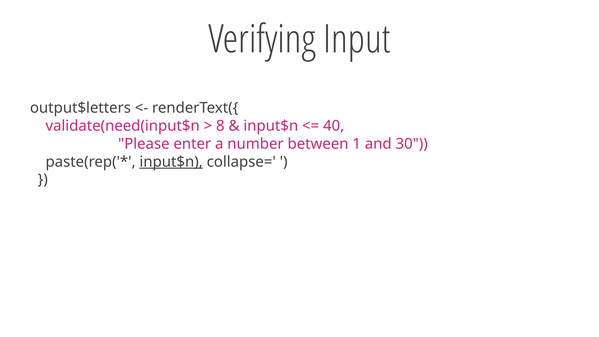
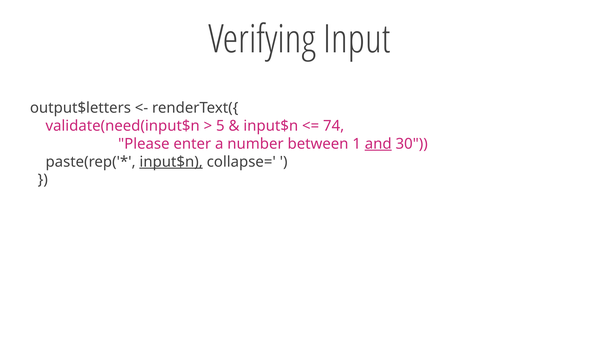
8: 8 -> 5 (220, 126)
40: 40 -> 74 (334, 126)
and underline: none -> present (378, 144)
